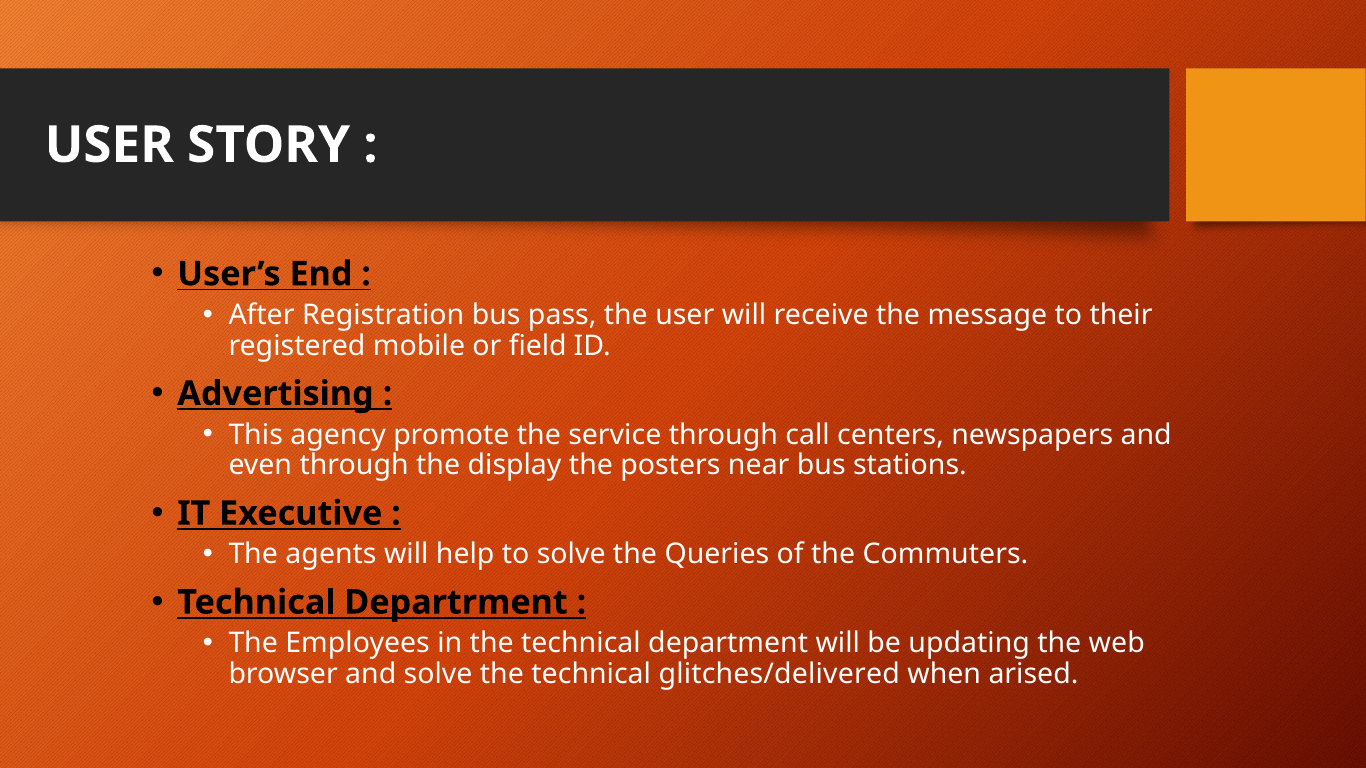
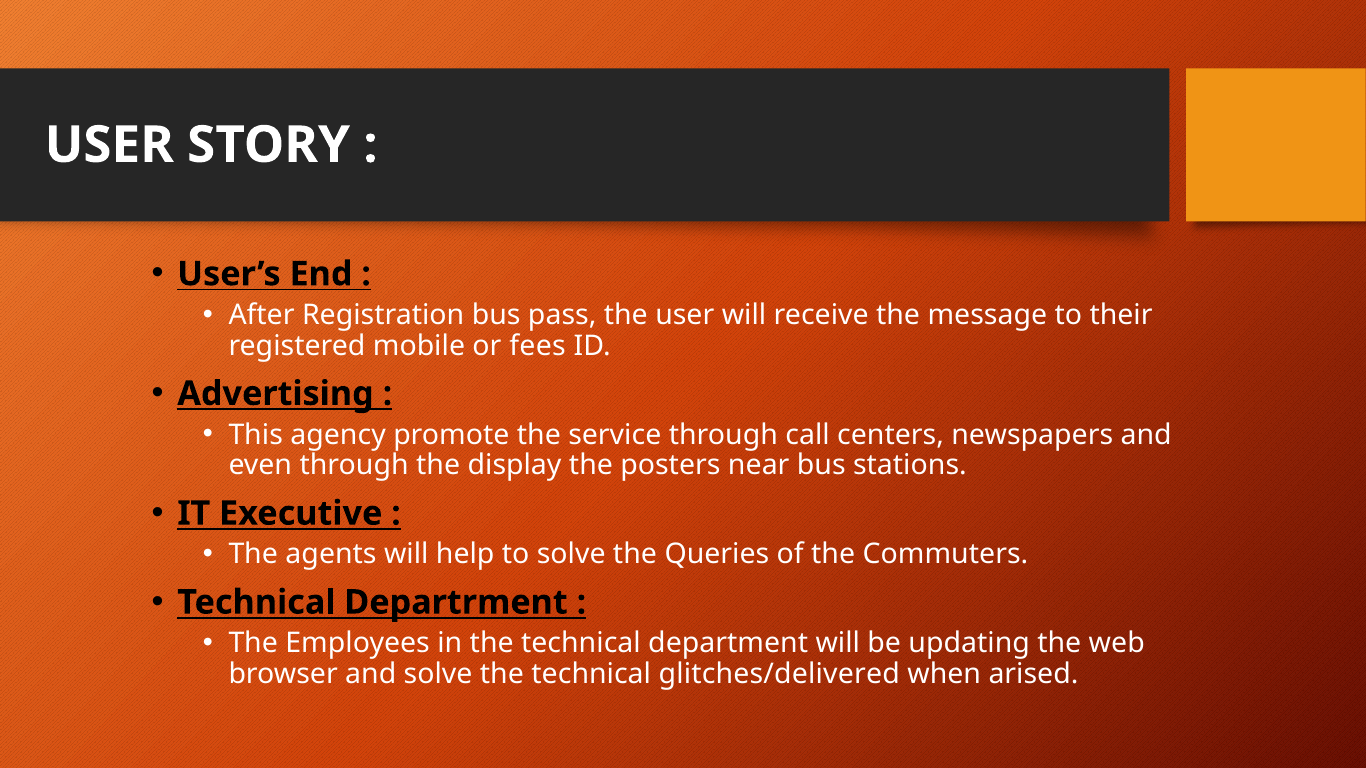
field: field -> fees (538, 346)
